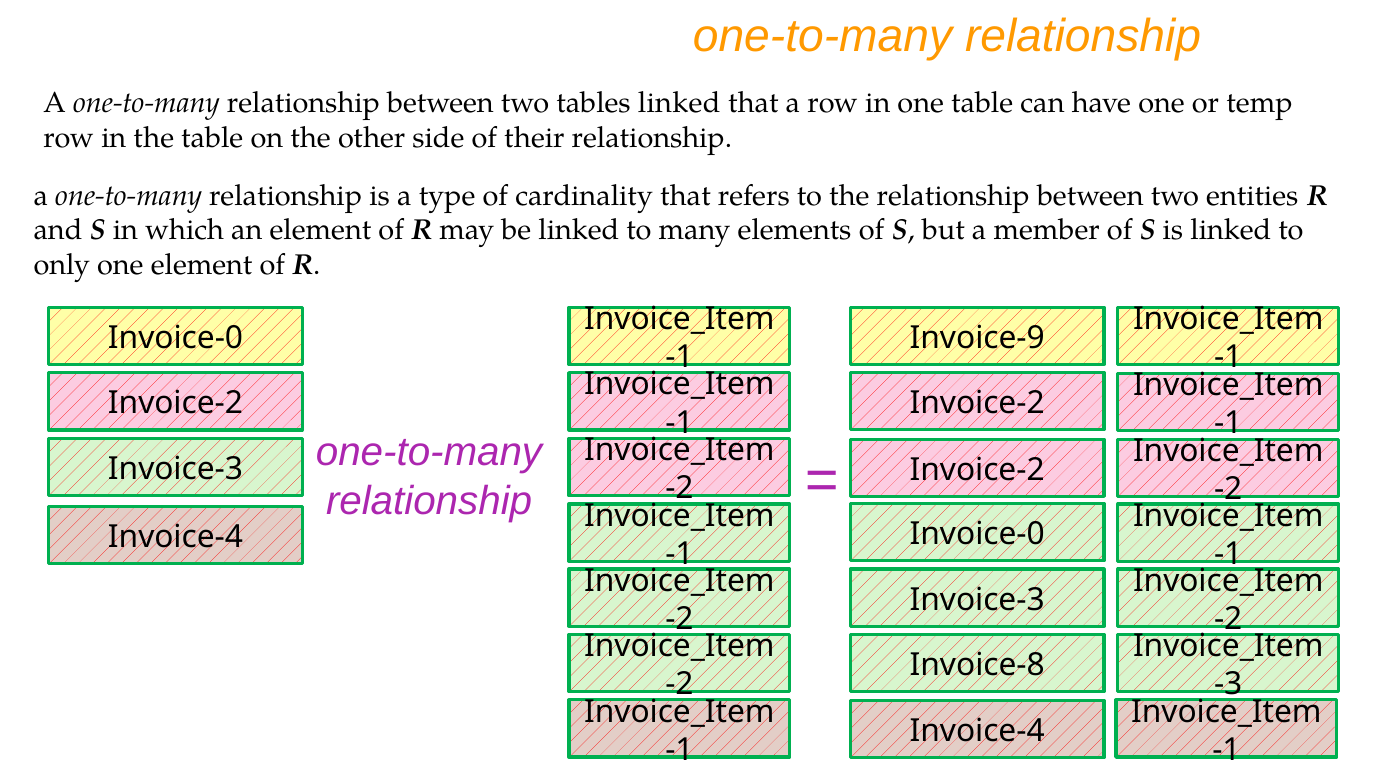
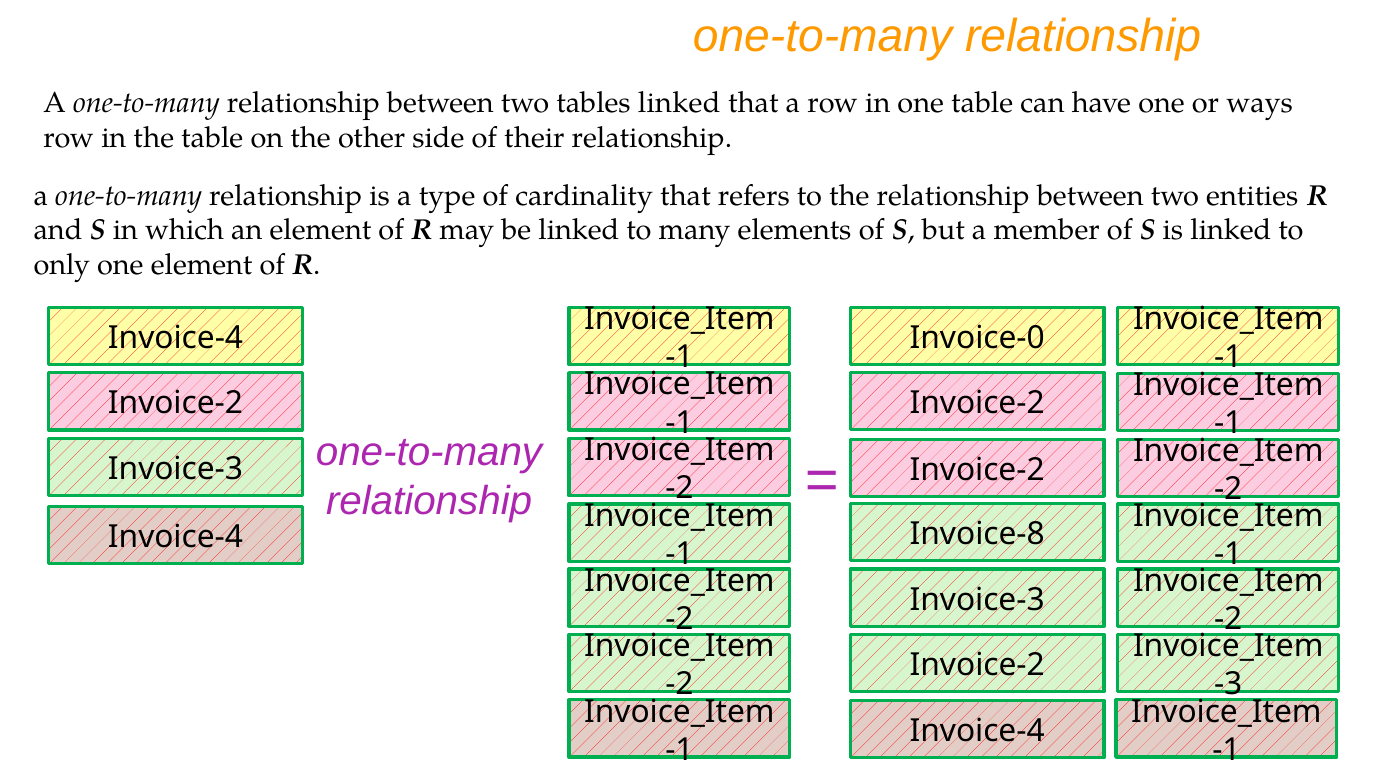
temp: temp -> ways (1260, 103)
Invoice-0: Invoice-0 -> Invoice-4 (176, 338)
Invoice-9: Invoice-9 -> Invoice-0 (977, 338)
Invoice-0: Invoice-0 -> Invoice-8 (977, 534)
Invoice-8: Invoice-8 -> Invoice-2 (977, 665)
